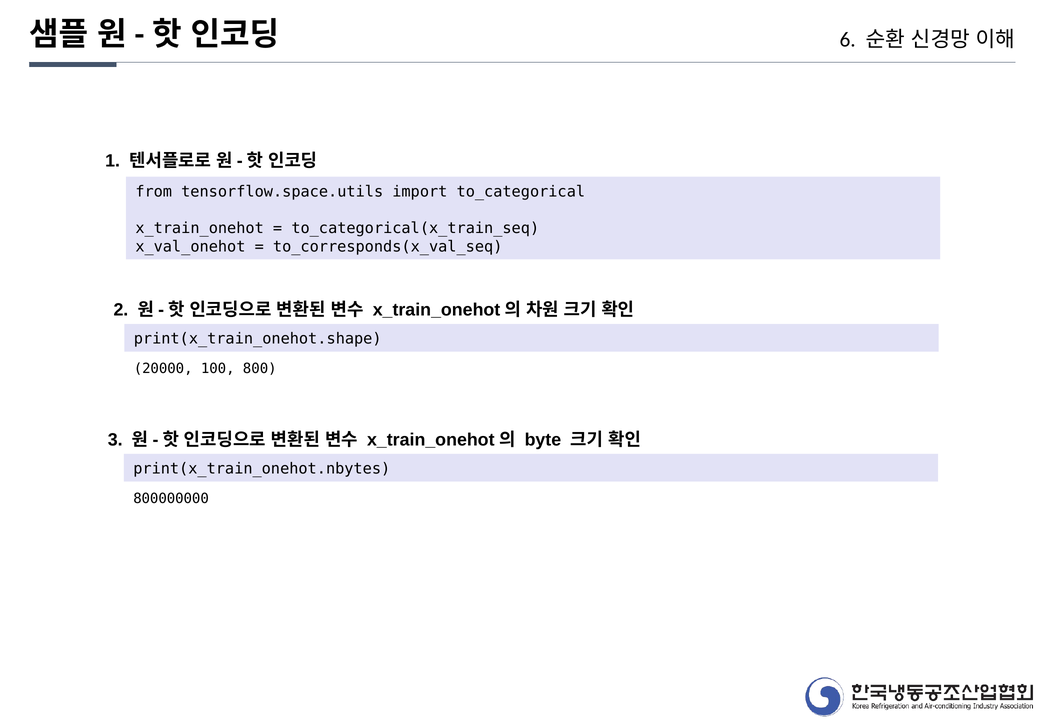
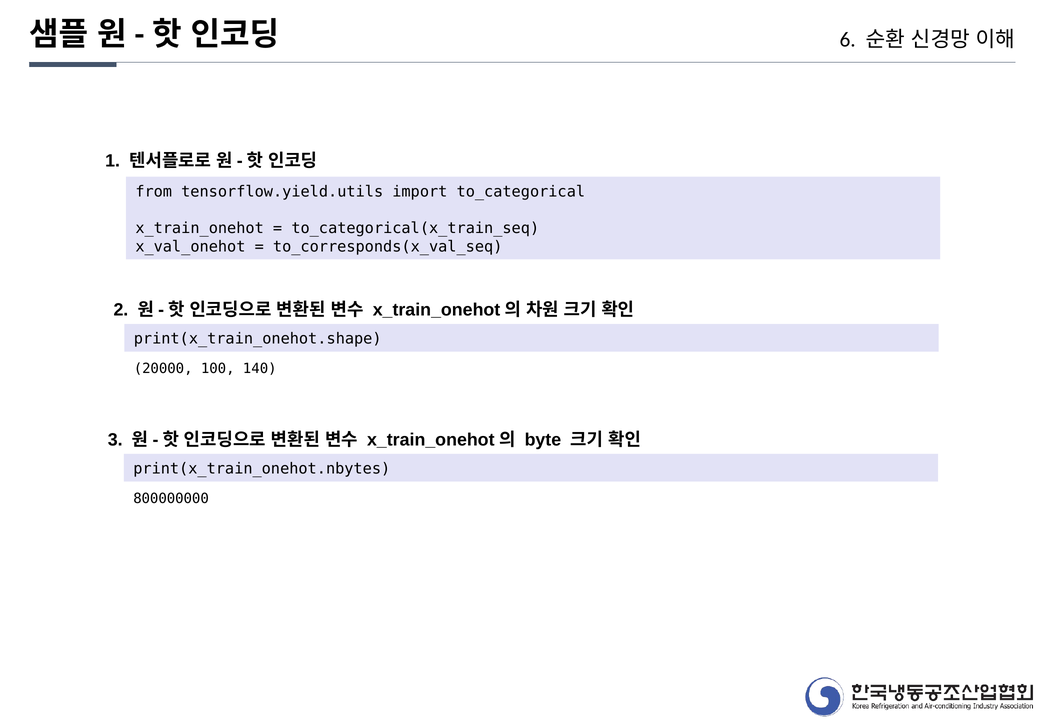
tensorflow.space.utils: tensorflow.space.utils -> tensorflow.yield.utils (282, 192)
800: 800 -> 140 (260, 369)
